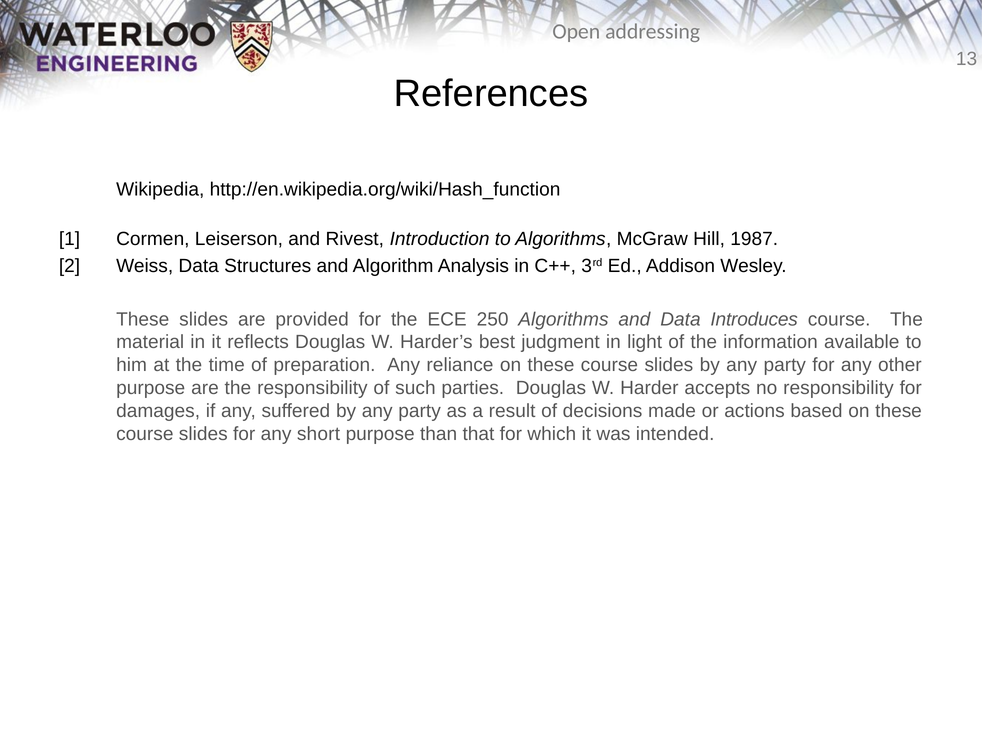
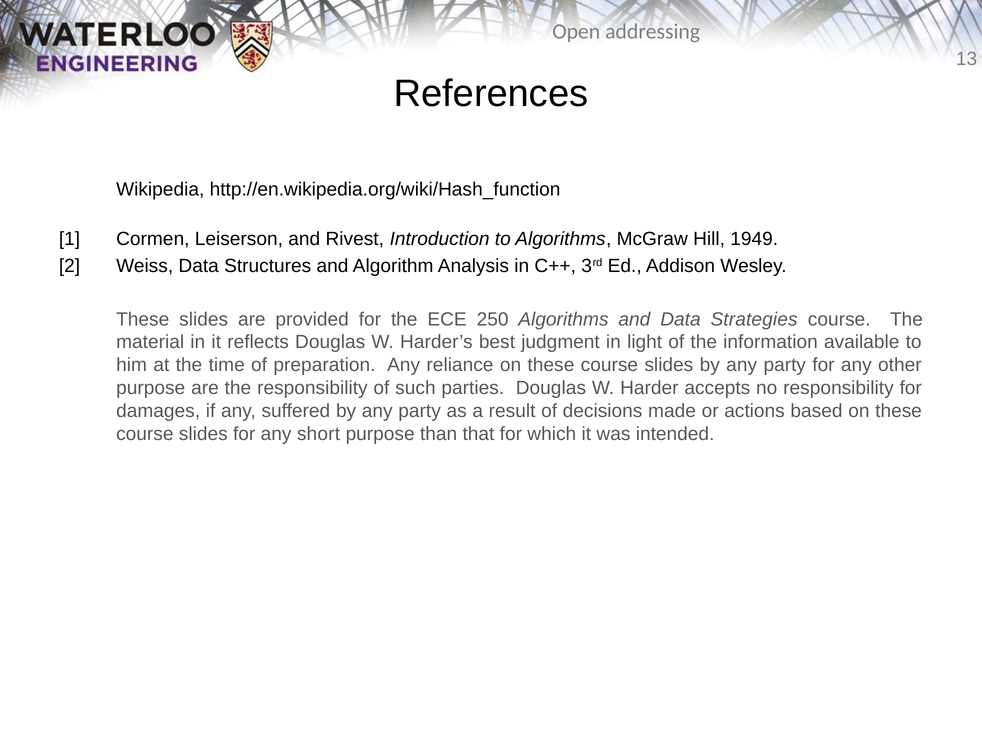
1987: 1987 -> 1949 (754, 239)
Introduces: Introduces -> Strategies (754, 319)
